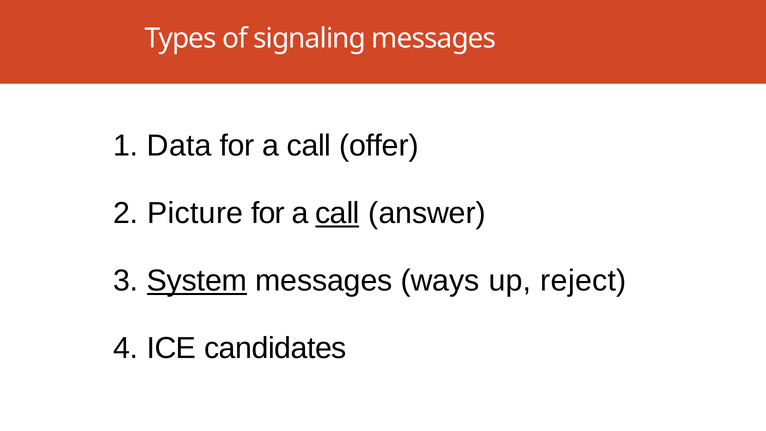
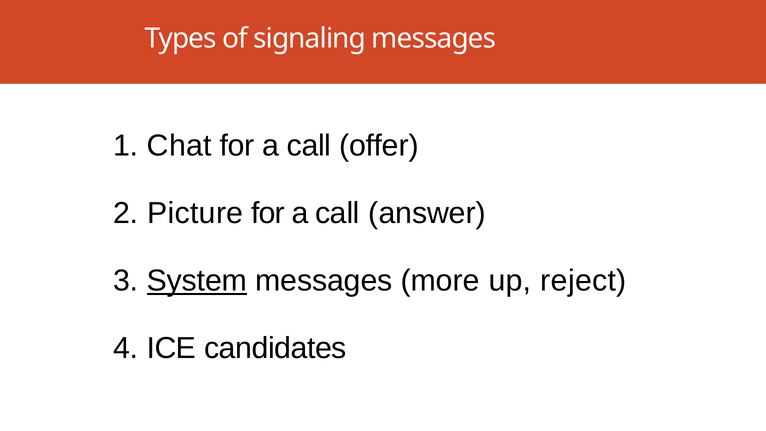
Data: Data -> Chat (179, 146)
call underline: present -> none (337, 213)
ways: ways -> more (440, 281)
